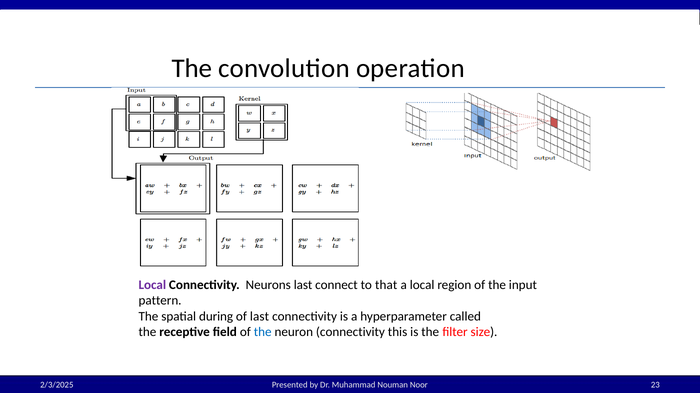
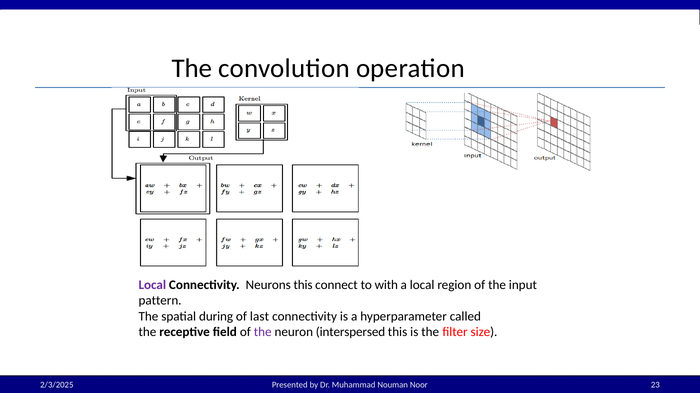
Neurons last: last -> this (303, 285)
that: that -> with (386, 285)
the colour: blue -> purple (263, 333)
neuron connectivity: connectivity -> interspersed (350, 333)
